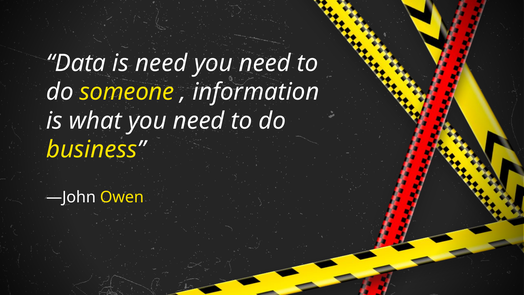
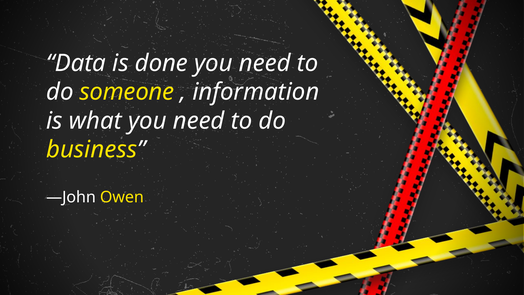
is need: need -> done (161, 63)
